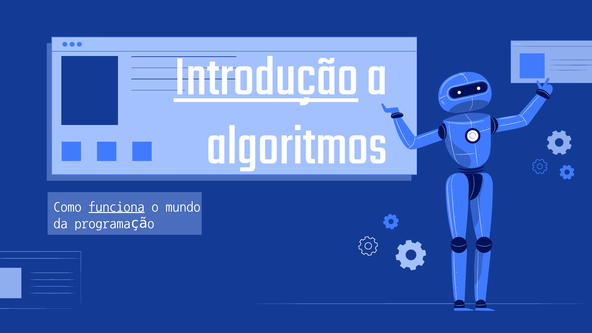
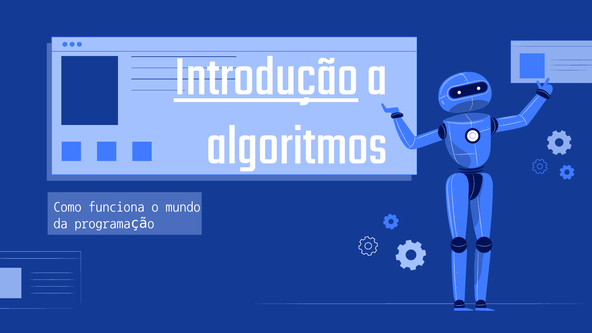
funciona underline: present -> none (117, 207)
